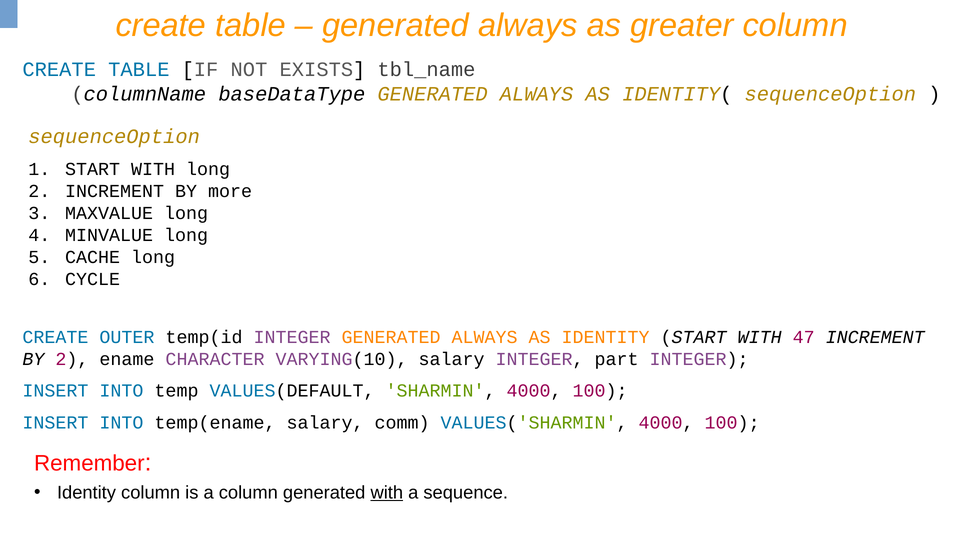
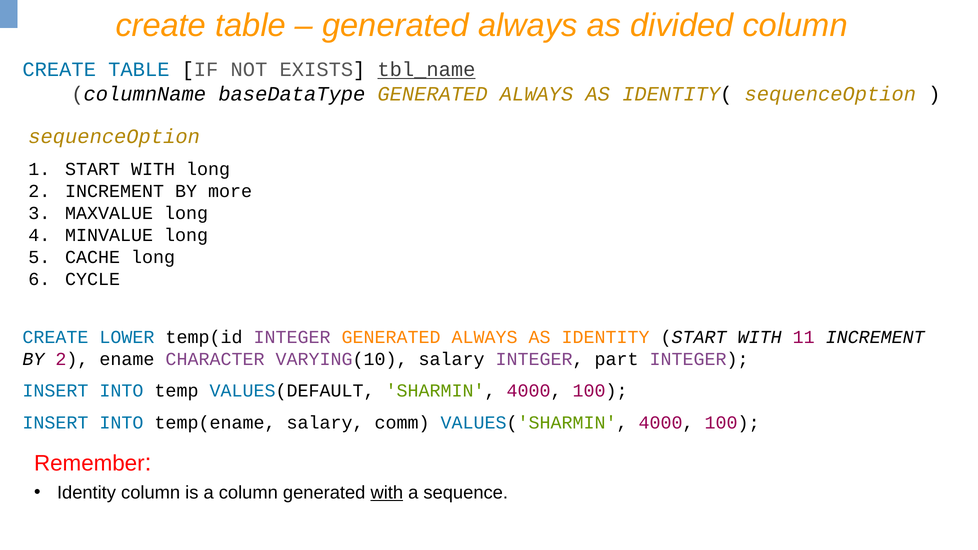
greater: greater -> divided (682, 25)
tbl_name underline: none -> present (426, 70)
OUTER: OUTER -> LOWER (127, 337)
47: 47 -> 11 (804, 337)
